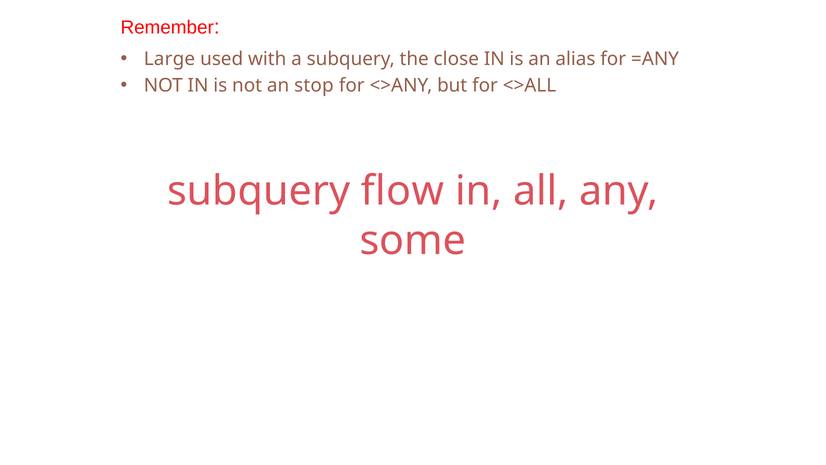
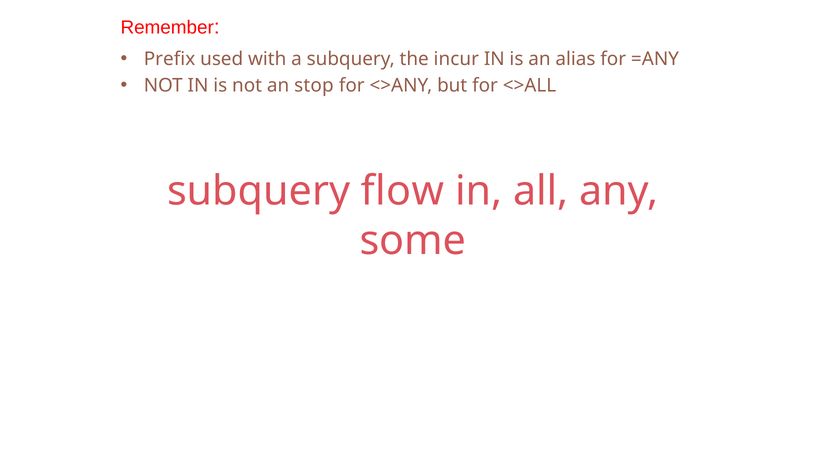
Large: Large -> Prefix (170, 59)
close: close -> incur (456, 59)
